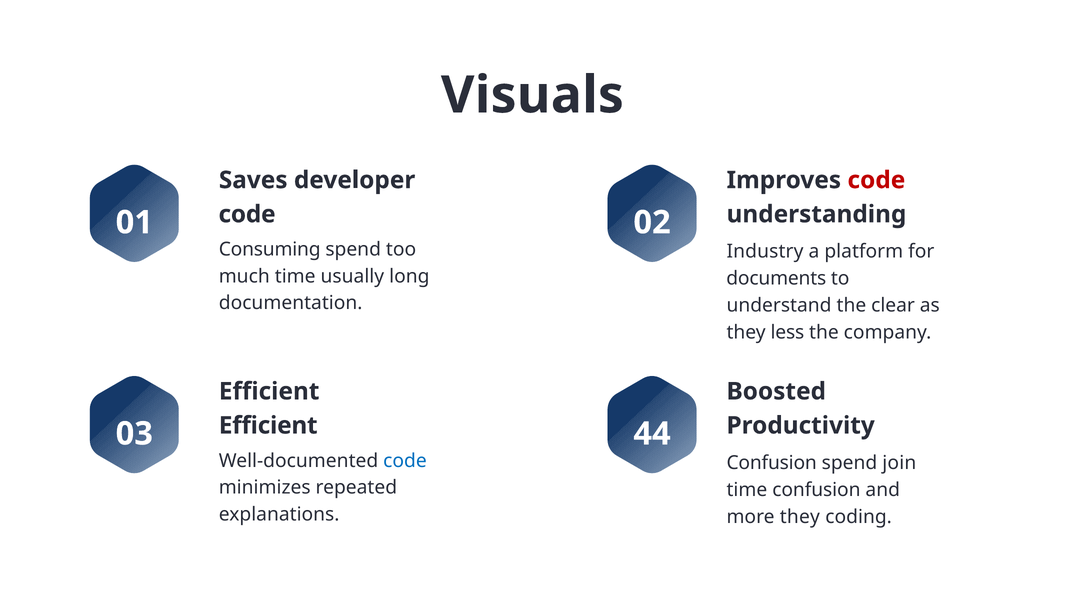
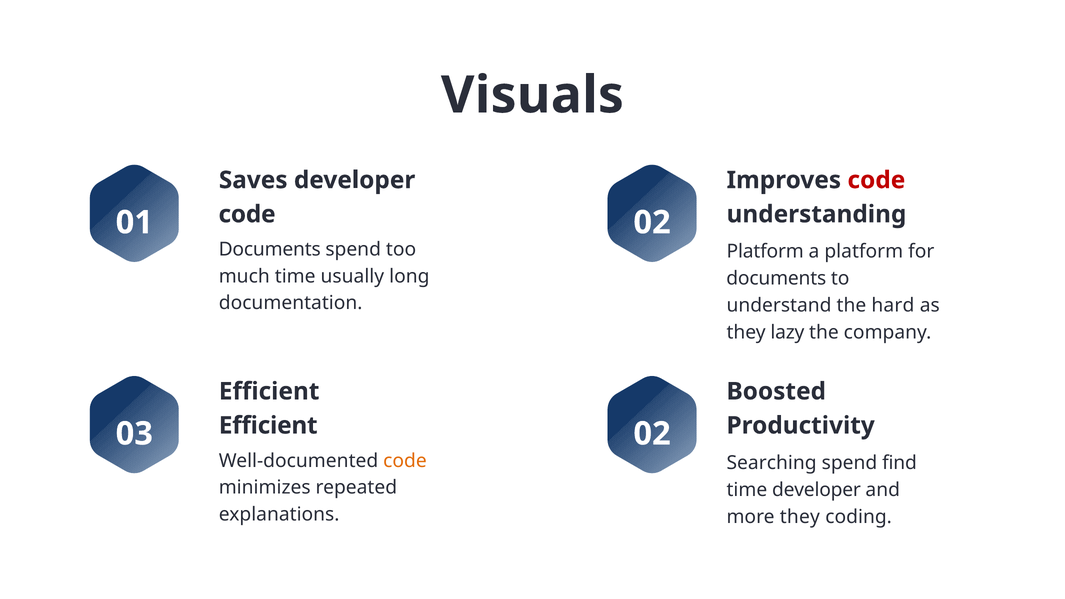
Consuming: Consuming -> Documents (270, 249)
Industry: Industry -> Platform (765, 252)
clear: clear -> hard (893, 305)
less: less -> lazy (787, 332)
03 44: 44 -> 02 (652, 434)
code colour: blue -> orange (405, 461)
Confusion: Confusion -> Searching (772, 463)
join: join -> find (899, 463)
time confusion: confusion -> developer (816, 490)
